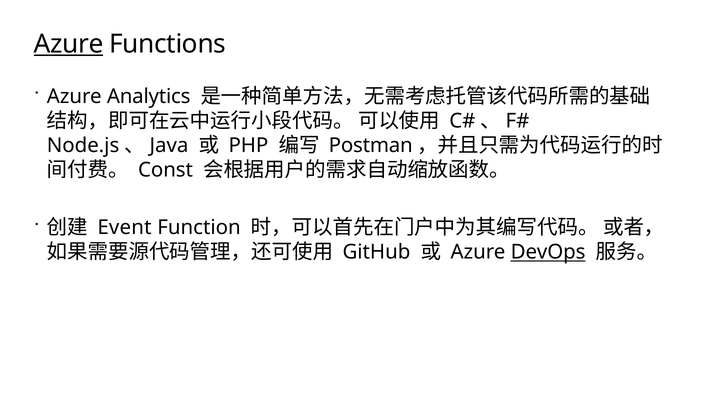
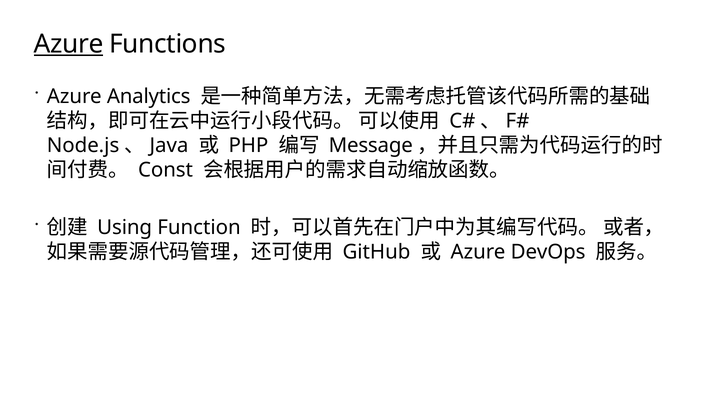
Postman: Postman -> Message (371, 146)
Event: Event -> Using (125, 227)
DevOps underline: present -> none (548, 252)
